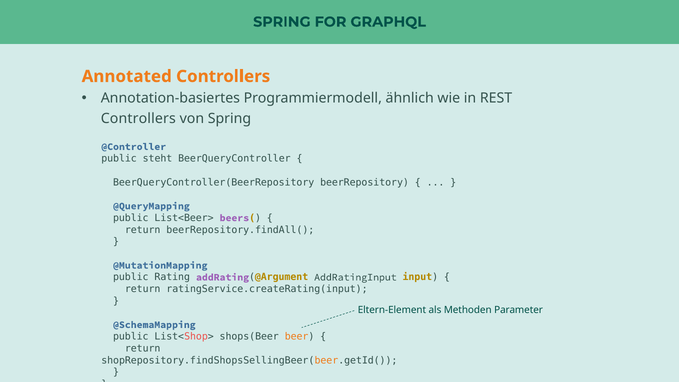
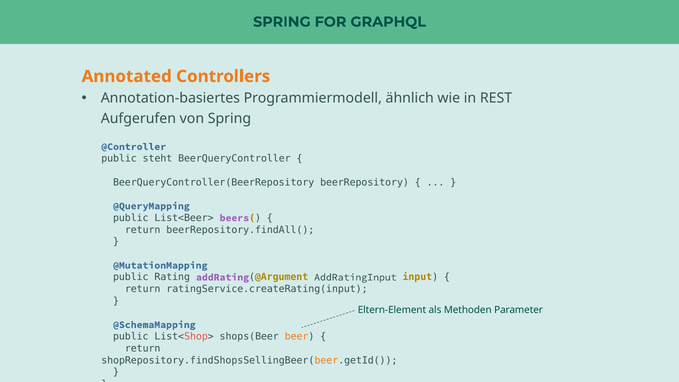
Controllers: Controllers -> Aufgerufen (138, 119)
